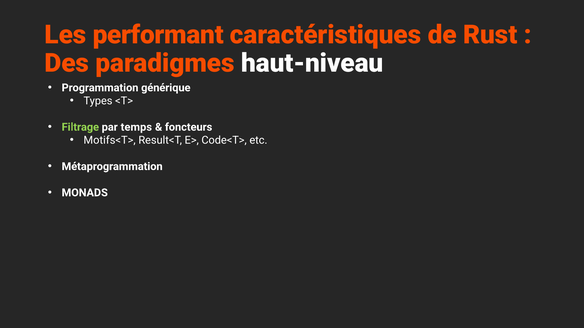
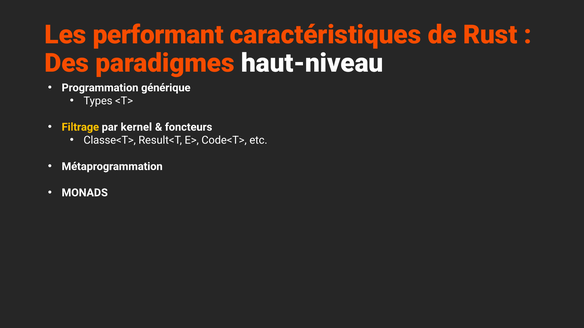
Filtrage colour: light green -> yellow (80, 127)
temps: temps -> kernel (136, 127)
Motifs<T>: Motifs<T> -> Classe<T> (110, 140)
